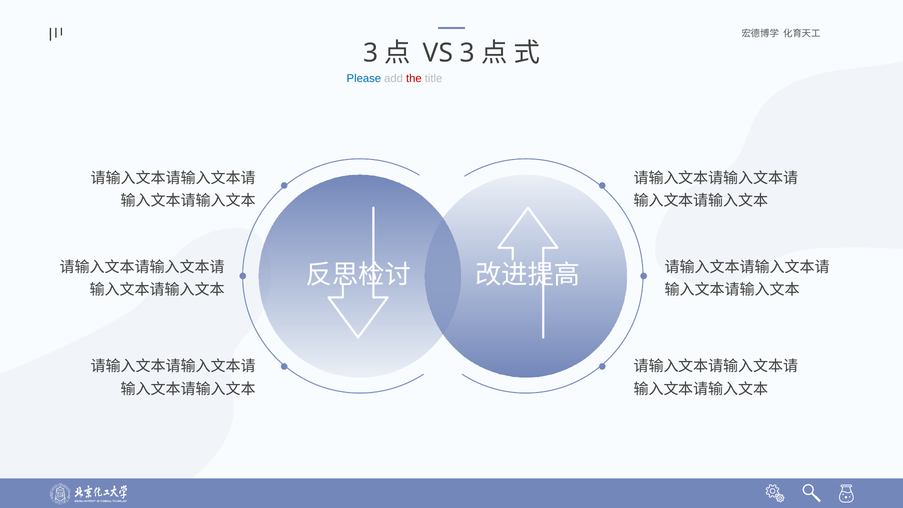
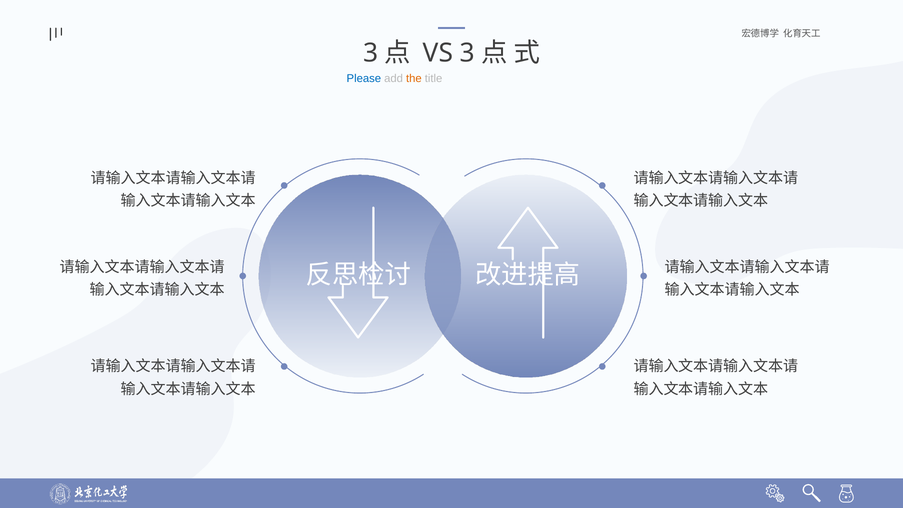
the colour: red -> orange (414, 79)
